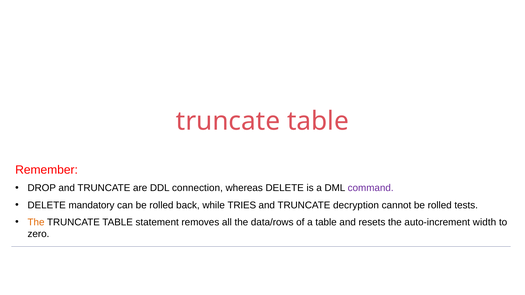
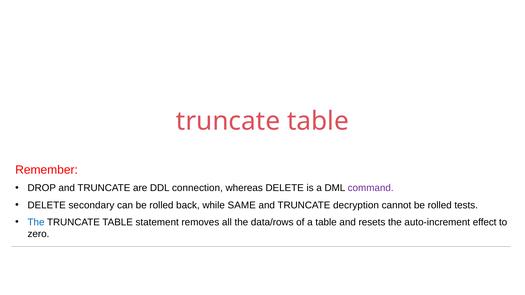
mandatory: mandatory -> secondary (91, 205)
TRIES: TRIES -> SAME (242, 205)
The colour: orange -> blue (36, 222)
width: width -> effect (485, 222)
